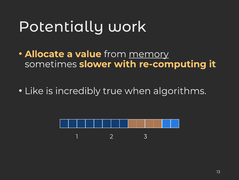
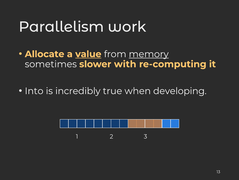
Potentially: Potentially -> Parallelism (61, 27)
value underline: none -> present (88, 54)
Like: Like -> Into (34, 91)
algorithms: algorithms -> developing (180, 91)
